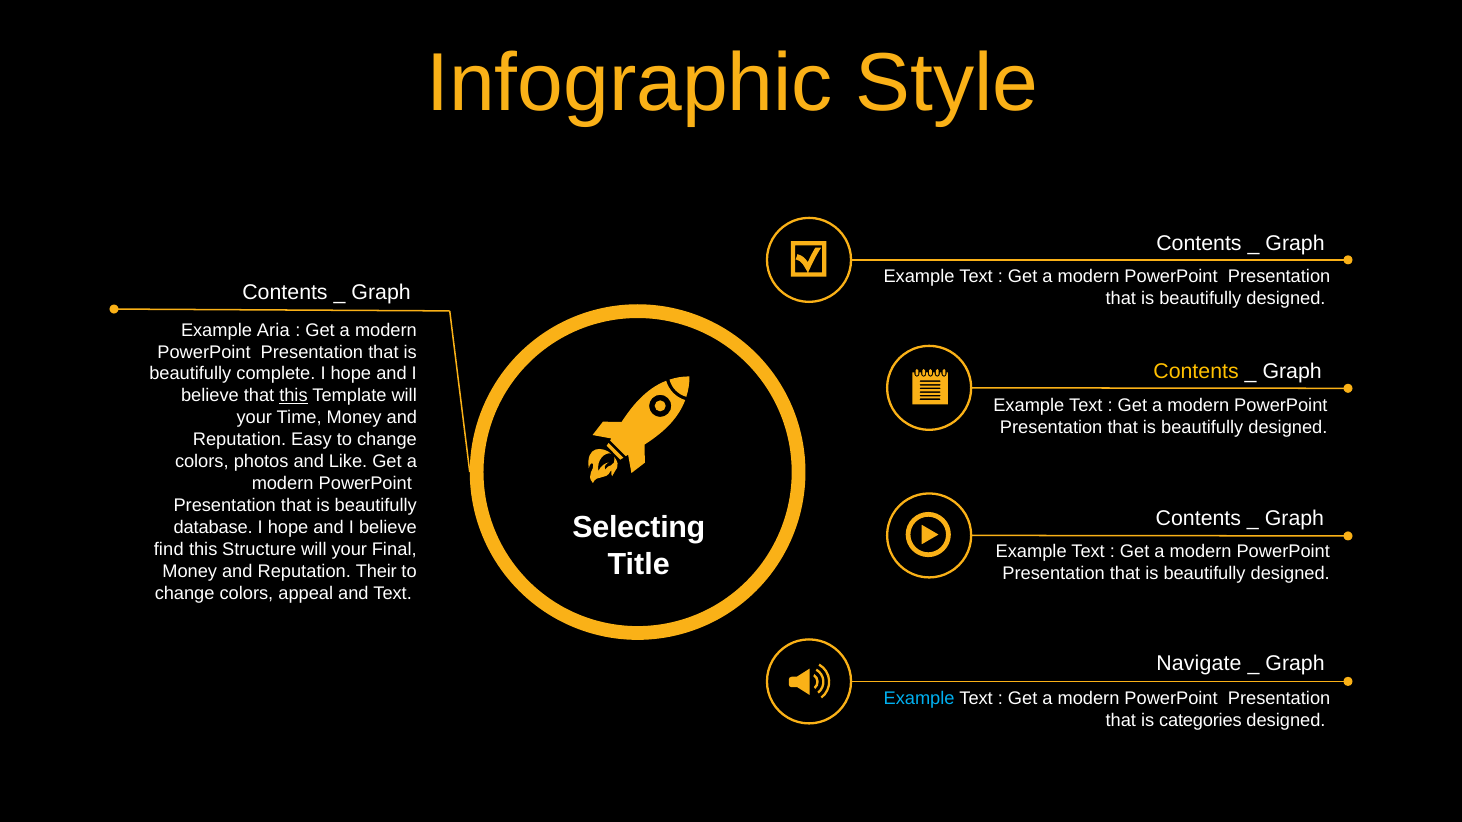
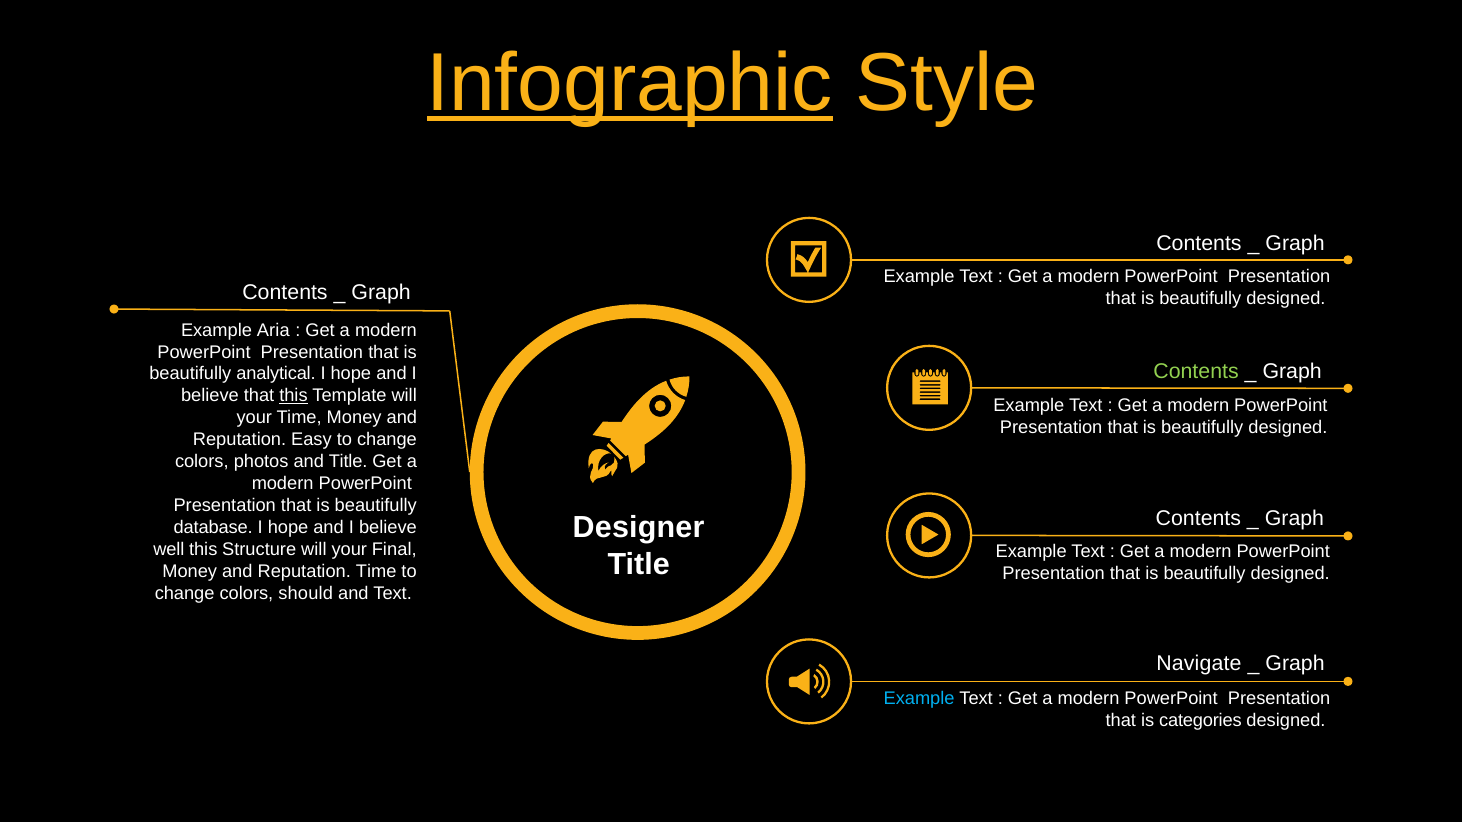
Infographic underline: none -> present (630, 84)
Contents colour: yellow -> light green (1196, 371)
complete: complete -> analytical (276, 374)
and Like: Like -> Title (348, 462)
Selecting: Selecting -> Designer (639, 528)
find: find -> well (169, 550)
Reputation Their: Their -> Time (376, 571)
appeal: appeal -> should (306, 593)
